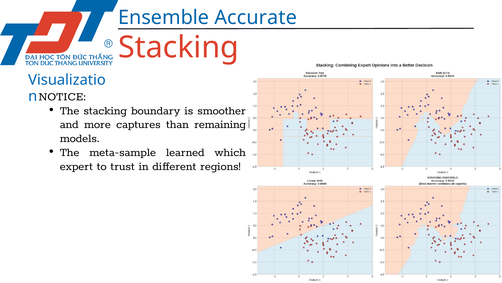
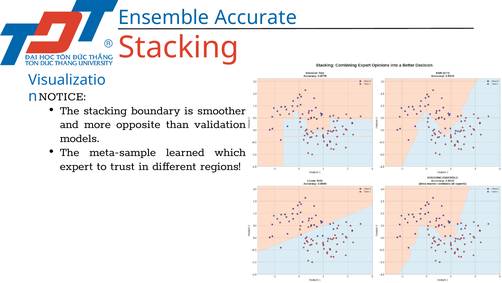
captures: captures -> opposite (138, 124)
remaining: remaining -> validation (220, 124)
